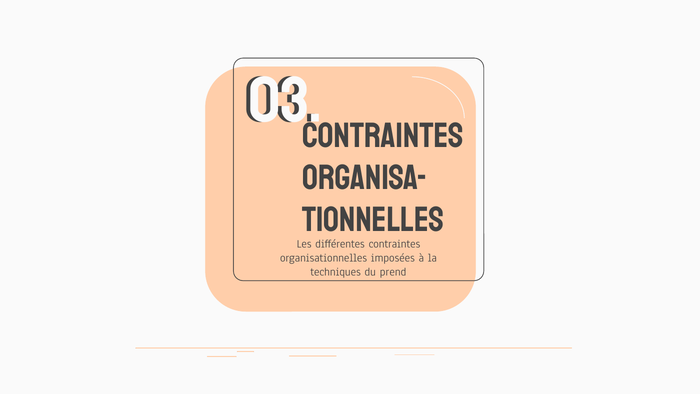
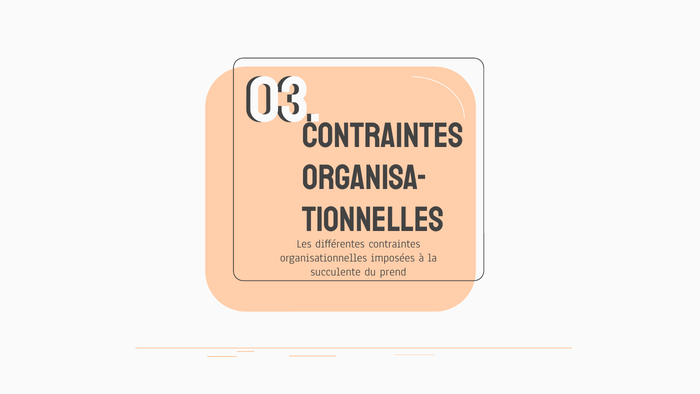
techniques: techniques -> succulente (336, 272)
